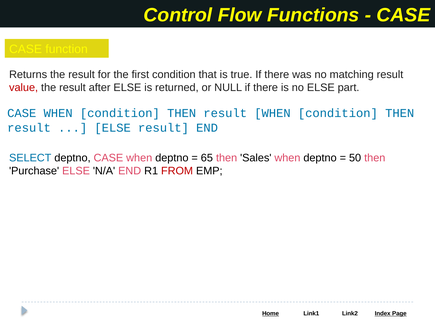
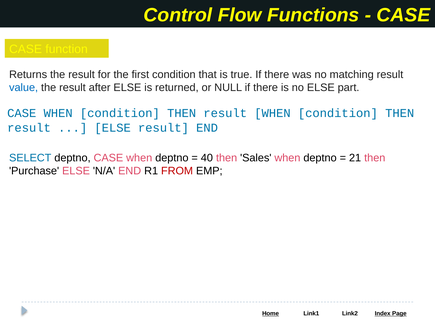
value colour: red -> blue (24, 88)
65: 65 -> 40 (207, 158)
50: 50 -> 21 (355, 158)
